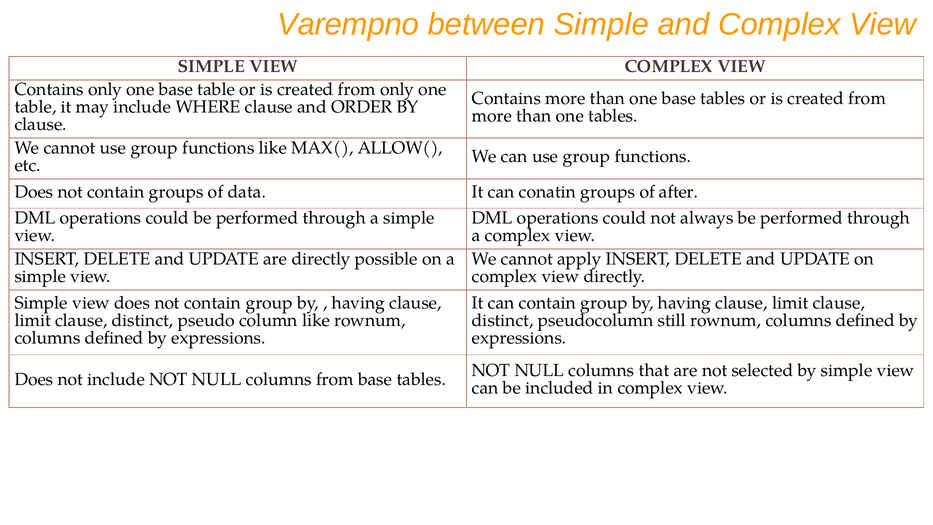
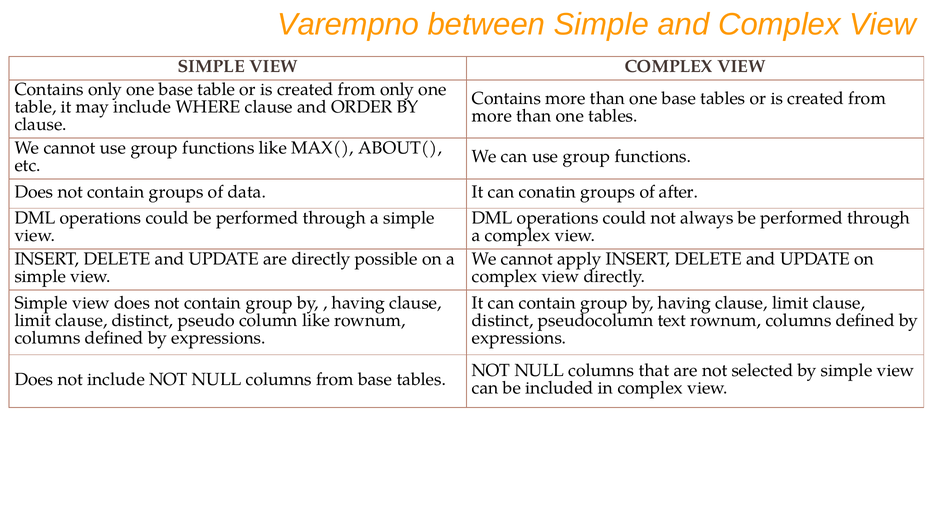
ALLOW(: ALLOW( -> ABOUT( (400, 148)
still: still -> text (672, 320)
